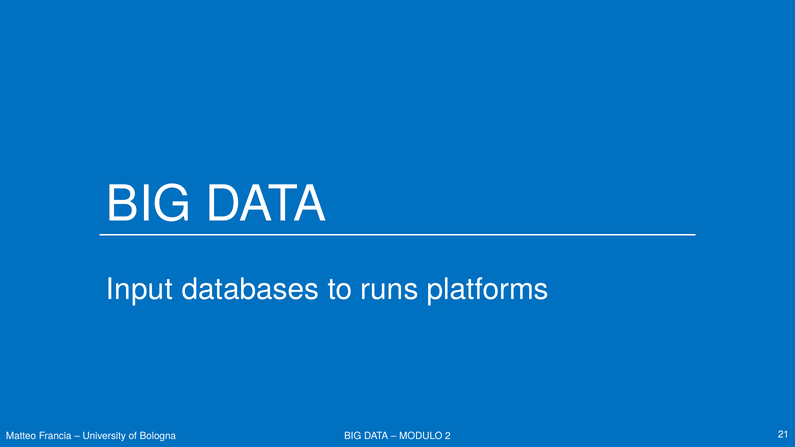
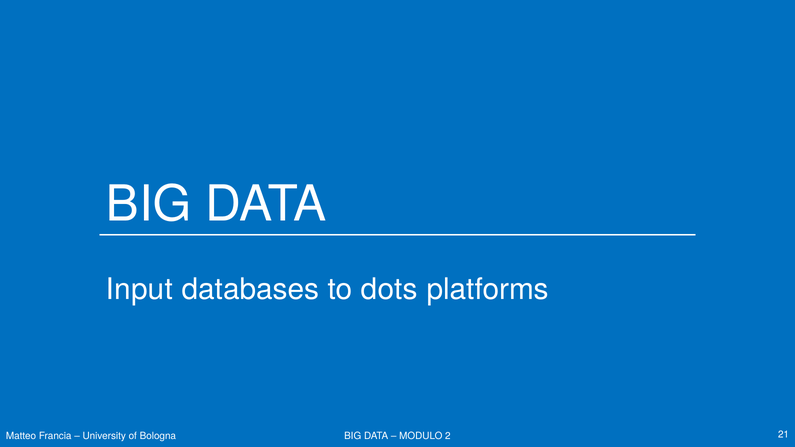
runs: runs -> dots (389, 289)
